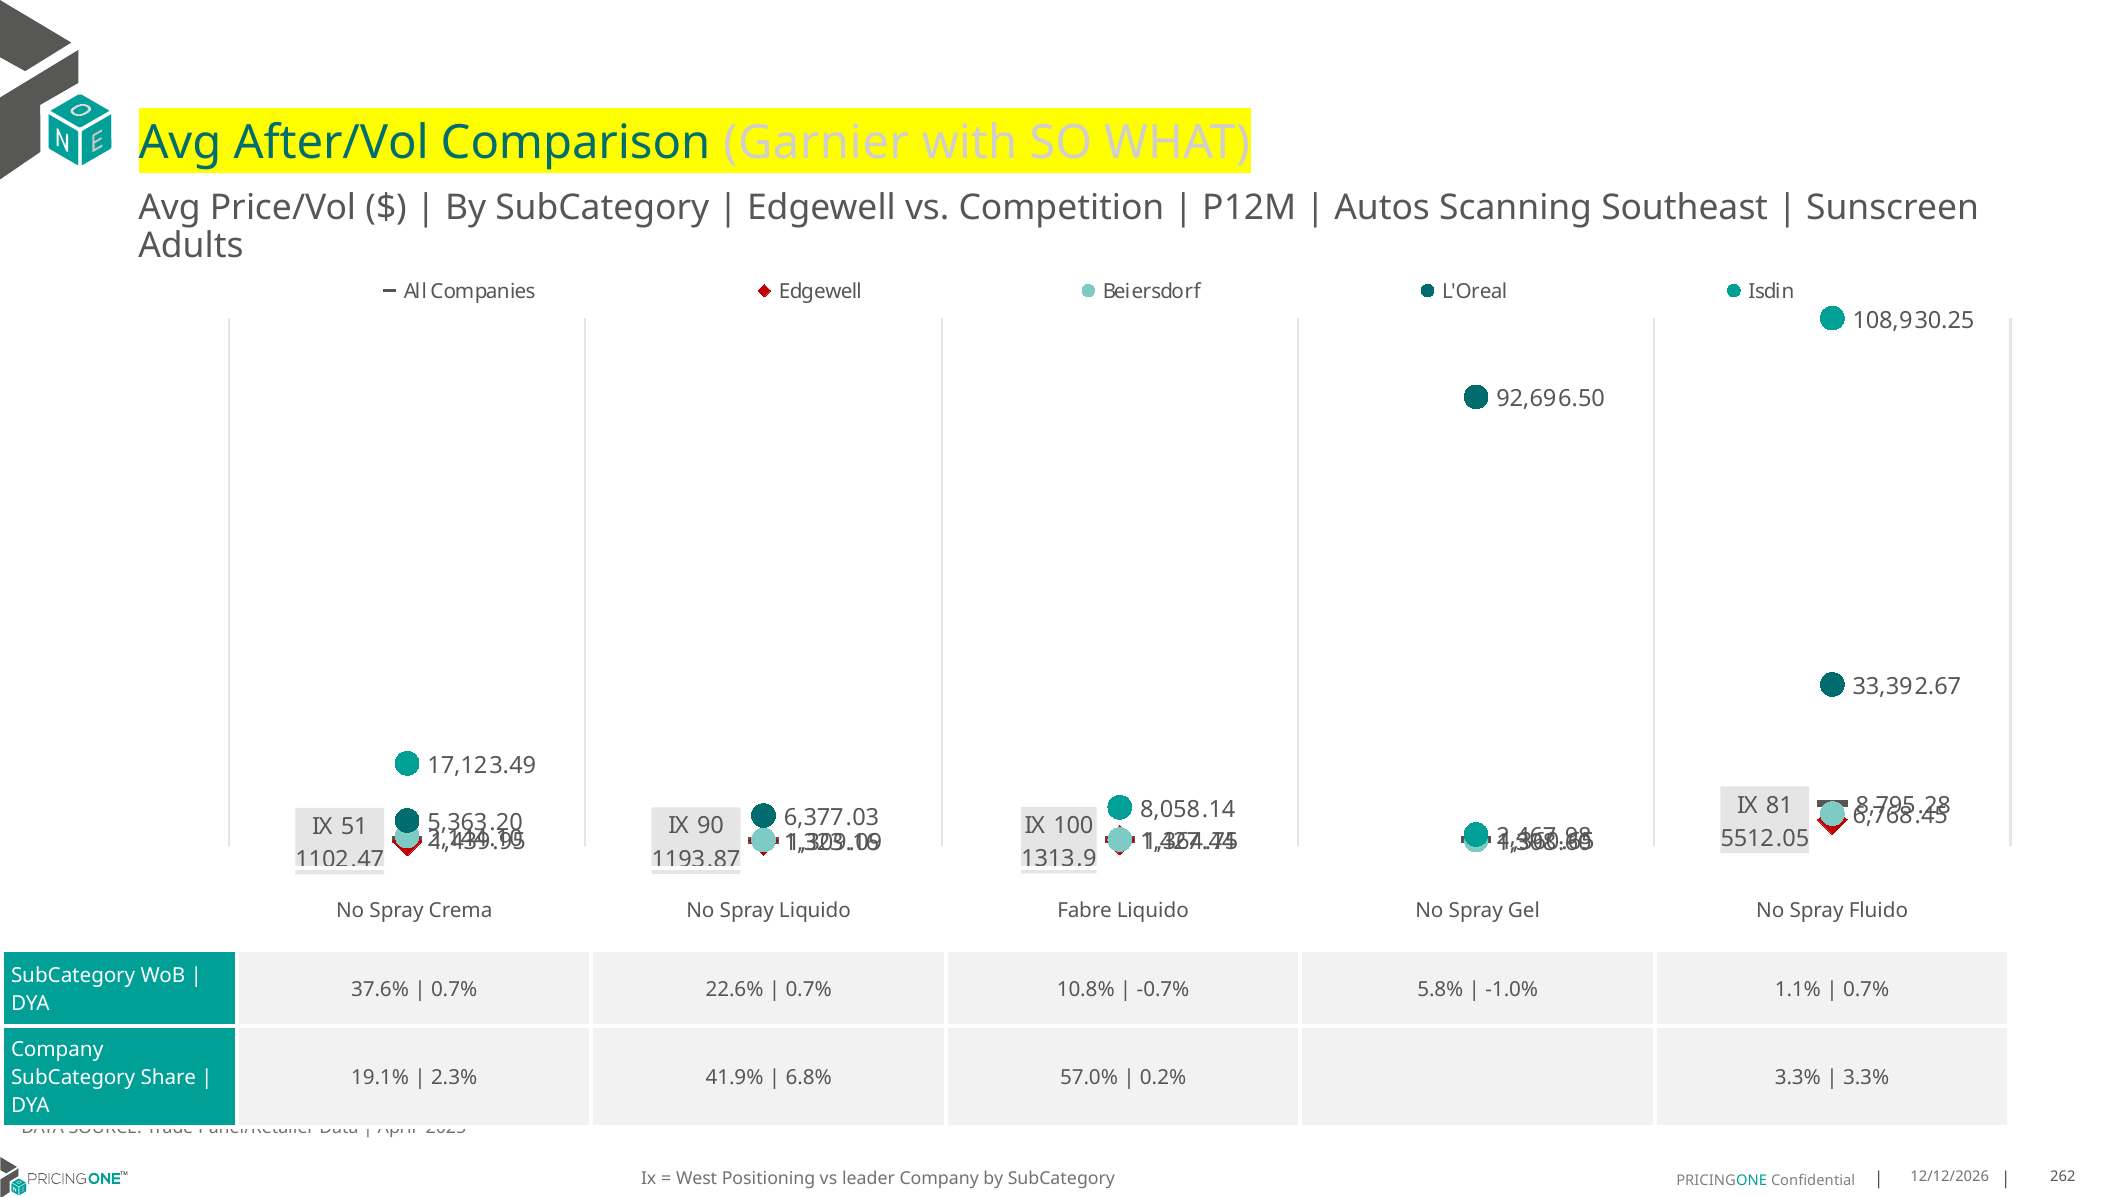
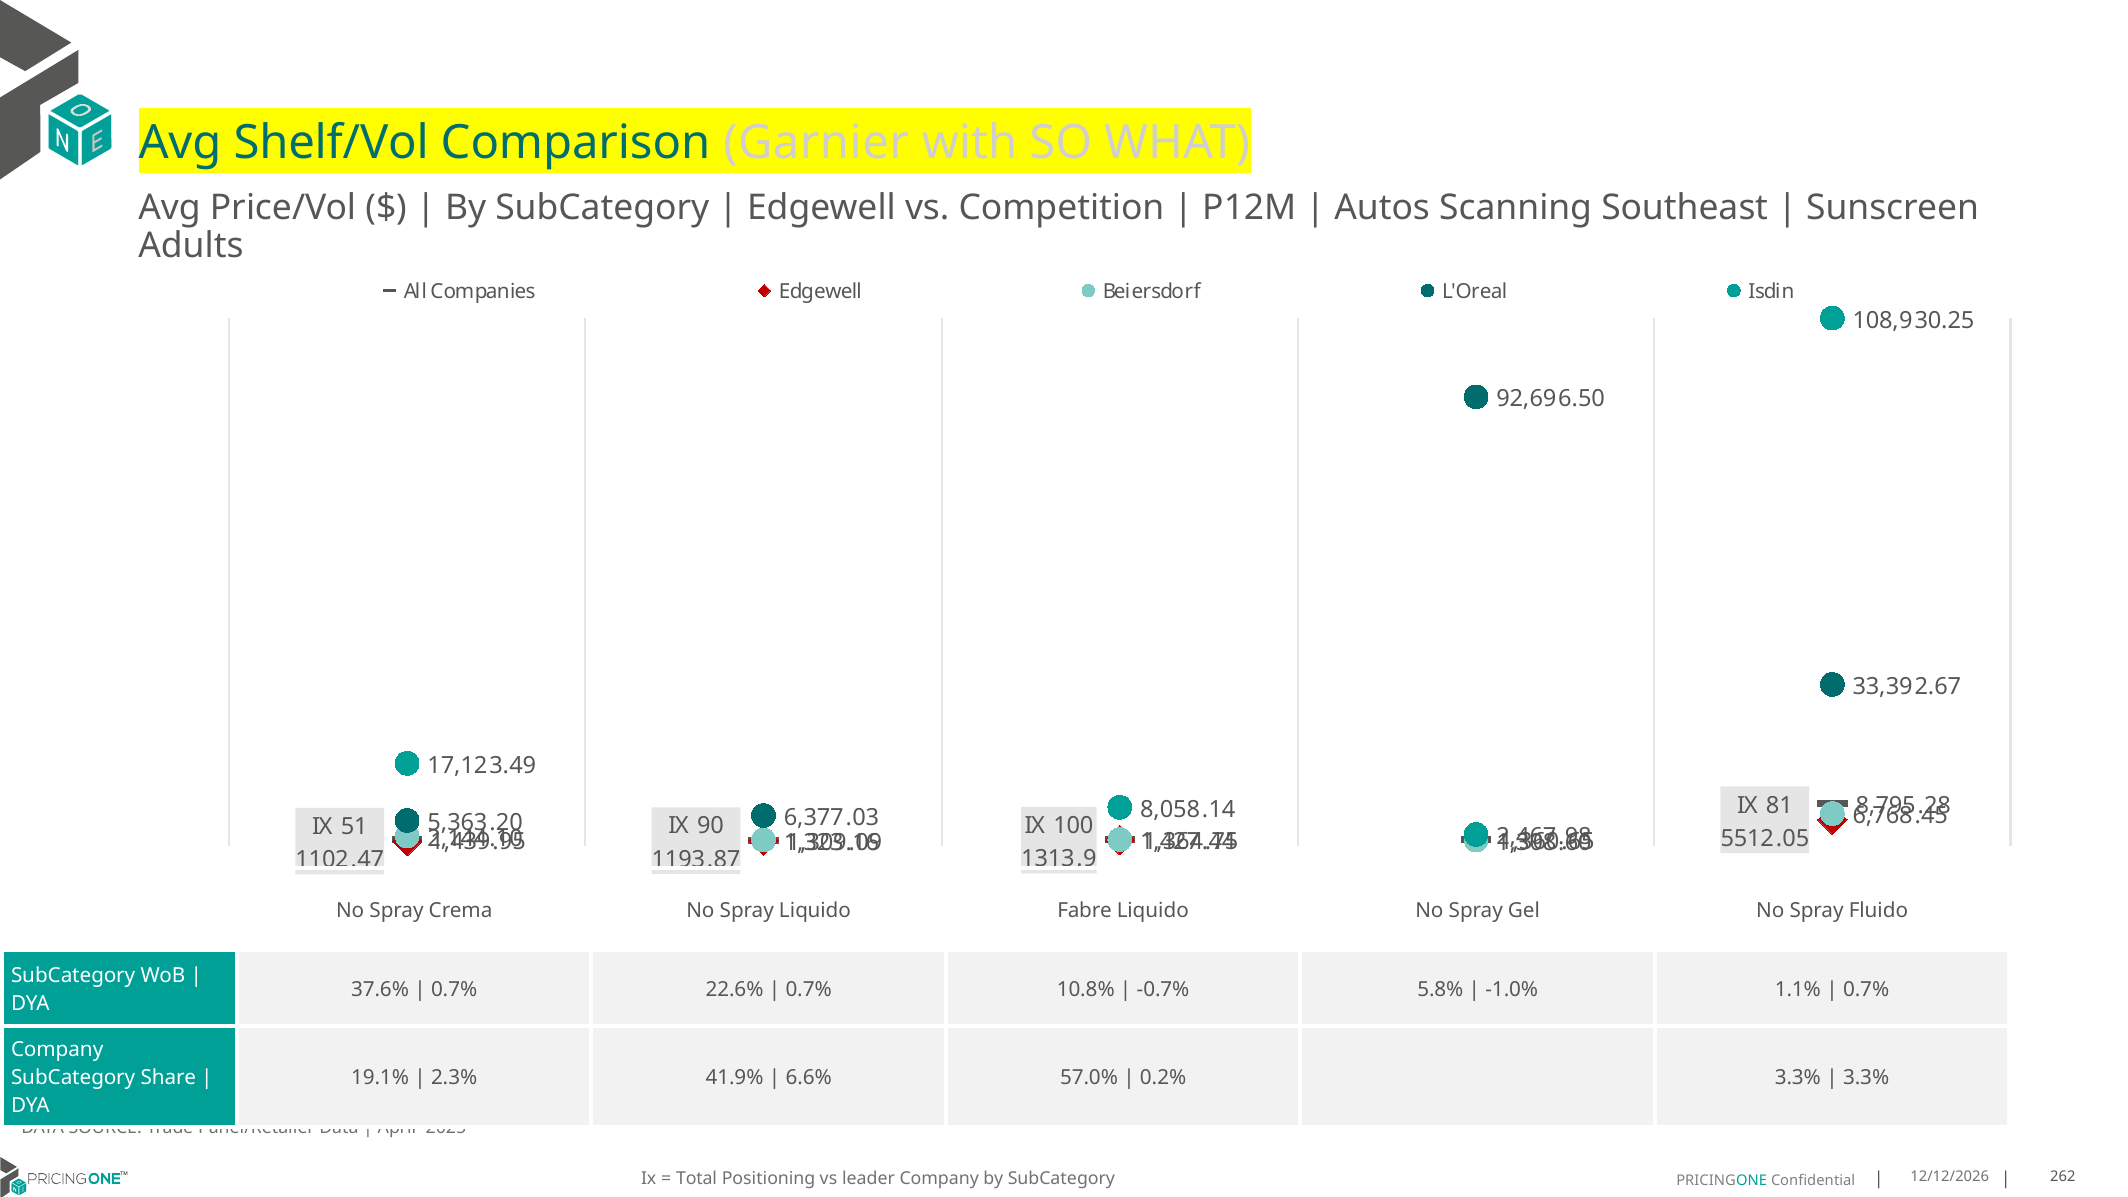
After/Vol: After/Vol -> Shelf/Vol (331, 143)
6.8%: 6.8% -> 6.6% (809, 1077)
West: West -> Total (697, 1178)
